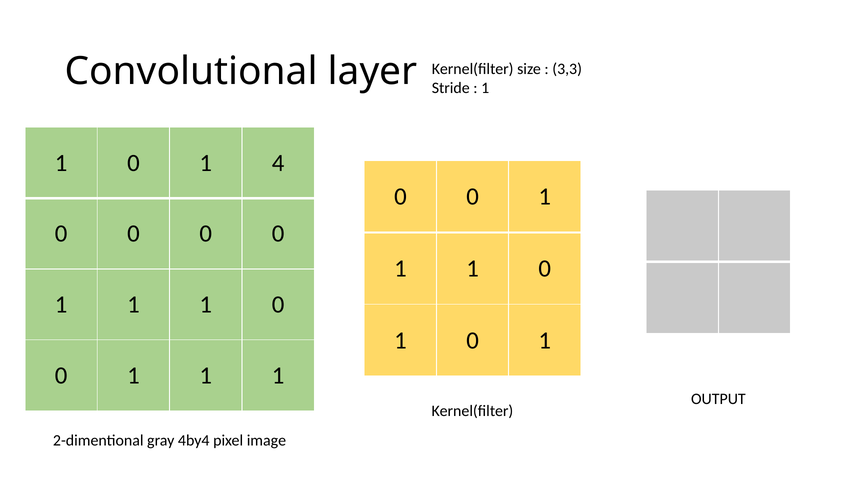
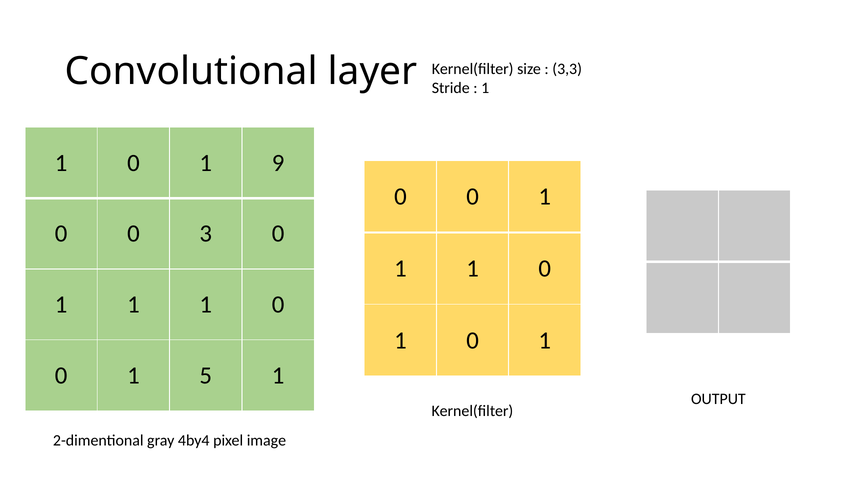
4: 4 -> 9 (278, 163)
0: 0 -> 3 (206, 234)
1: 1 -> 5 (206, 375)
